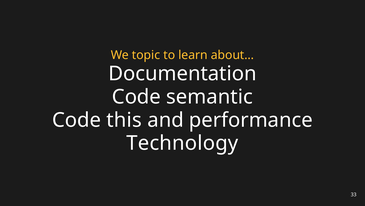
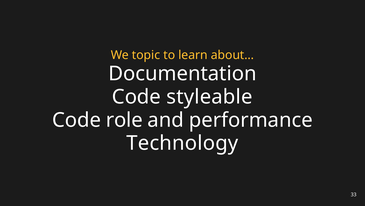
semantic: semantic -> styleable (209, 97)
this: this -> role (124, 120)
